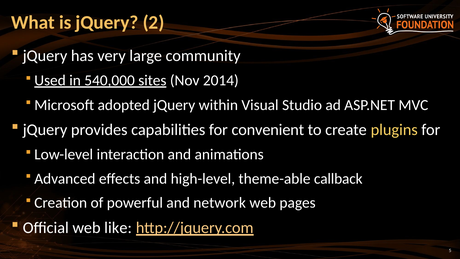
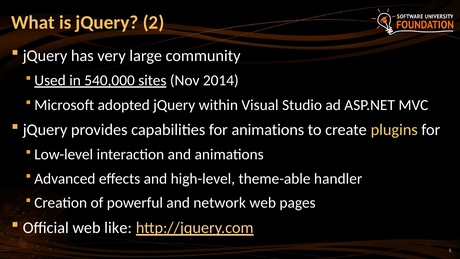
for convenient: convenient -> animations (268, 130)
callback: callback -> handler (338, 179)
